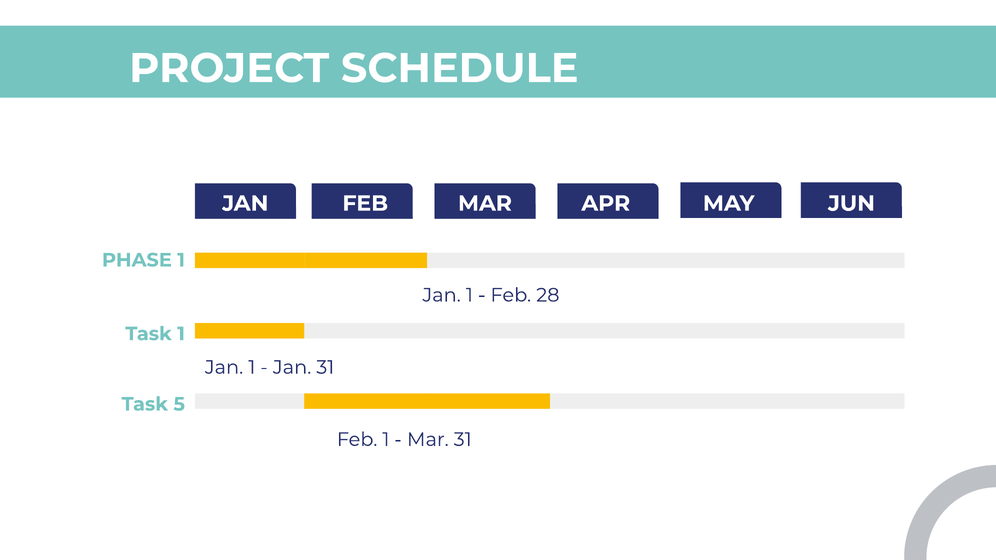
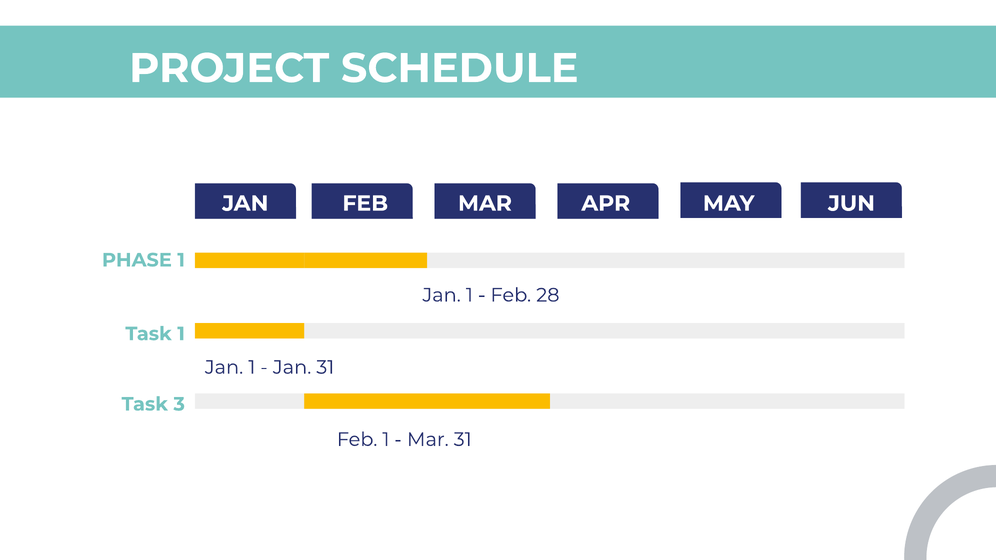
5: 5 -> 3 (179, 404)
